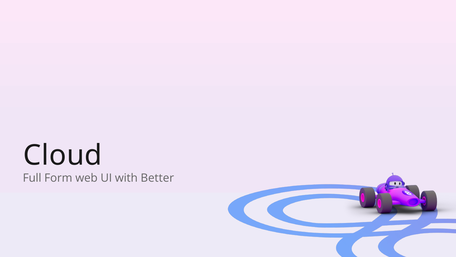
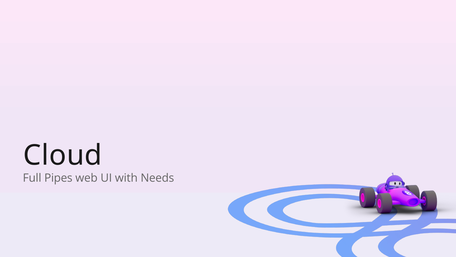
Form: Form -> Pipes (58, 178)
Better: Better -> Needs (157, 178)
